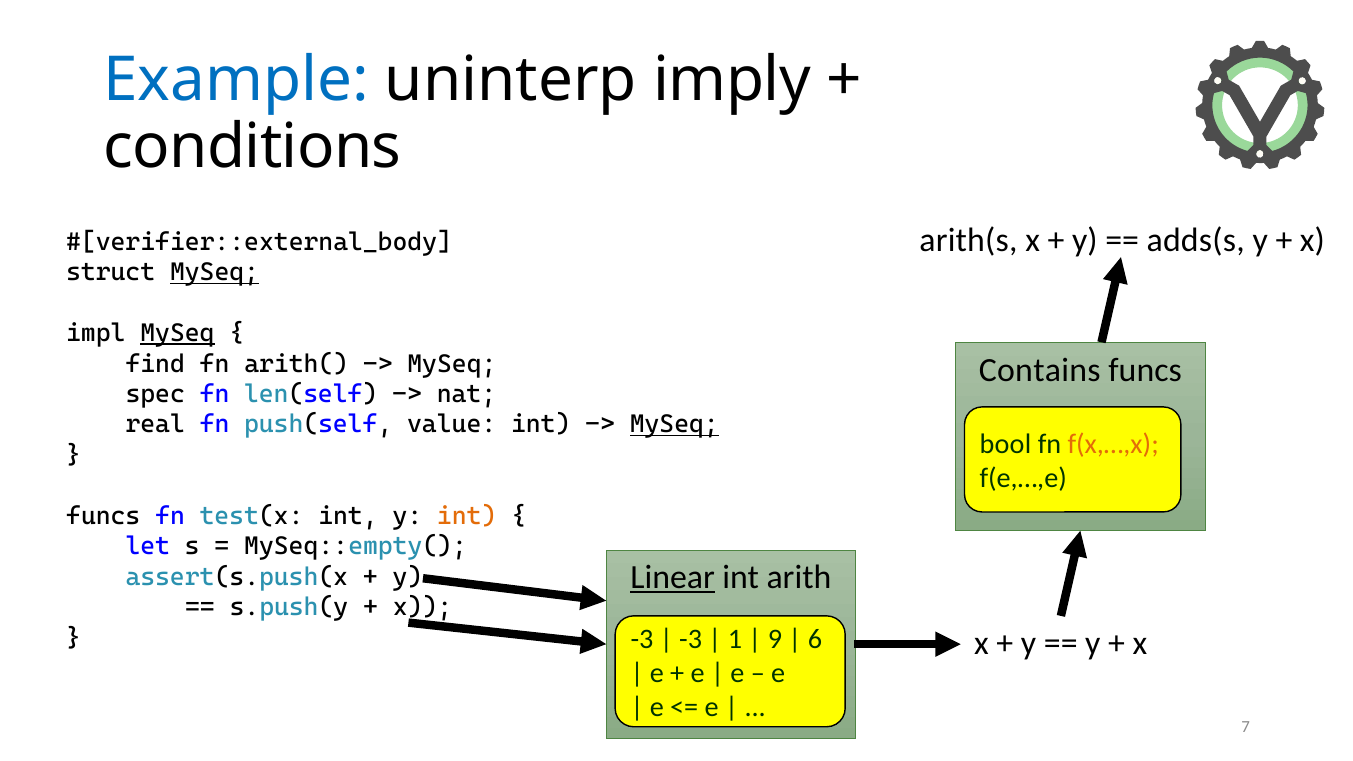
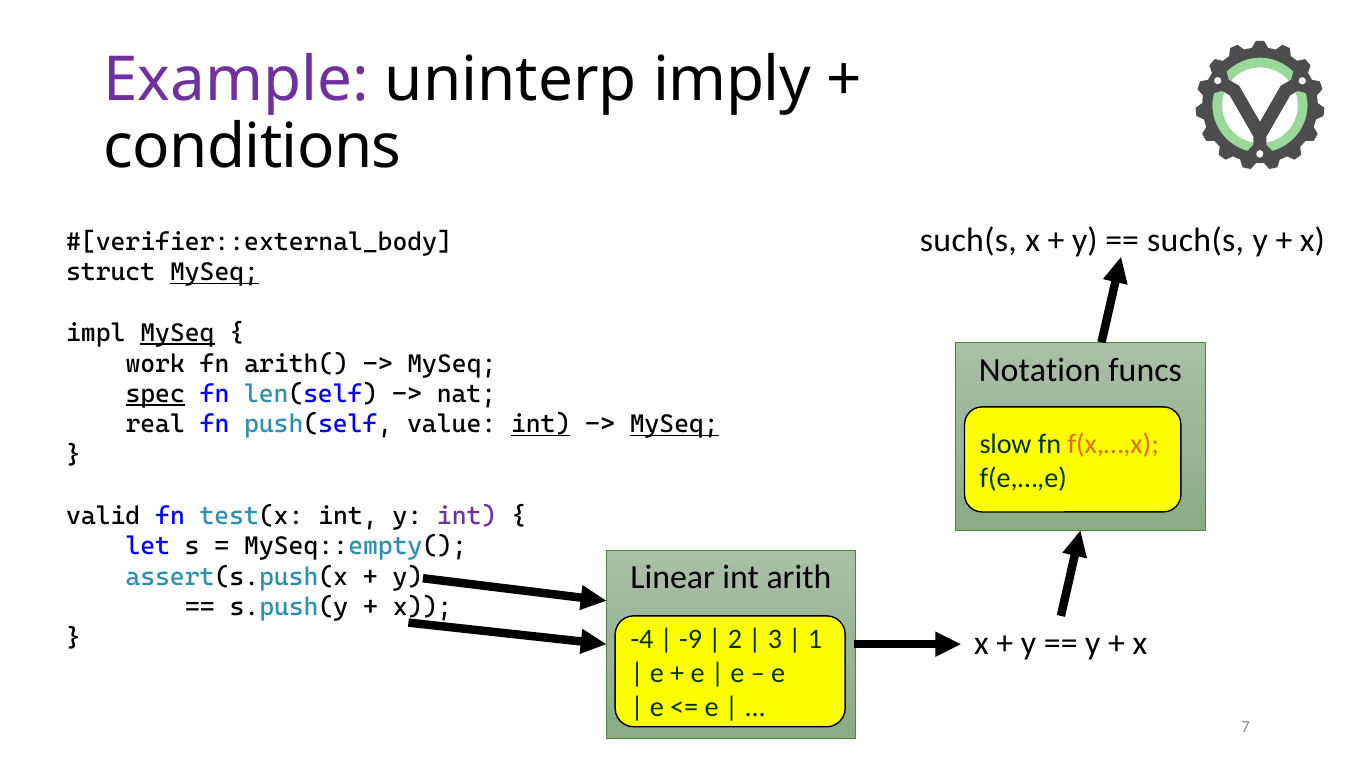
Example colour: blue -> purple (236, 80)
arith(s: arith(s -> such(s (968, 240)
adds(s: adds(s -> such(s (1196, 240)
find: find -> work (155, 364)
Contains: Contains -> Notation (1040, 370)
spec underline: none -> present (155, 394)
int underline: none -> present (541, 425)
bool: bool -> slow (1006, 444)
funcs: funcs -> valid (103, 516)
int colour: orange -> purple (467, 516)
Linear underline: present -> none (673, 578)
-3: -3 -> -4 (642, 639)
-3: -3 -> -9 (691, 639)
1: 1 -> 2 (735, 639)
9: 9 -> 3 (775, 639)
6: 6 -> 1 (815, 639)
